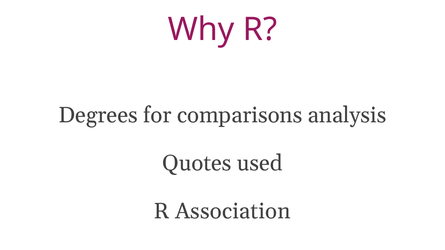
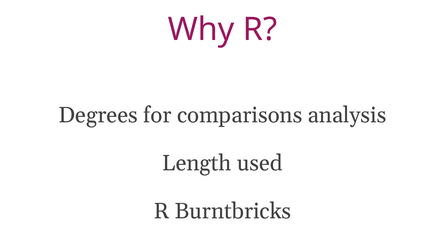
Quotes: Quotes -> Length (197, 164)
Association: Association -> Burntbricks (233, 212)
